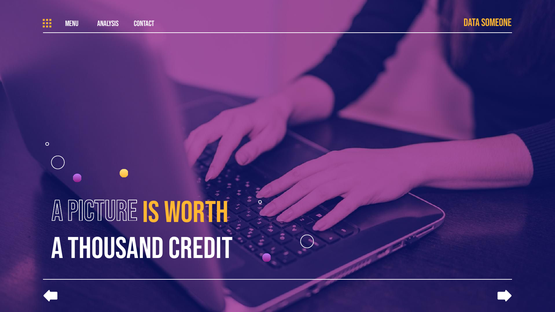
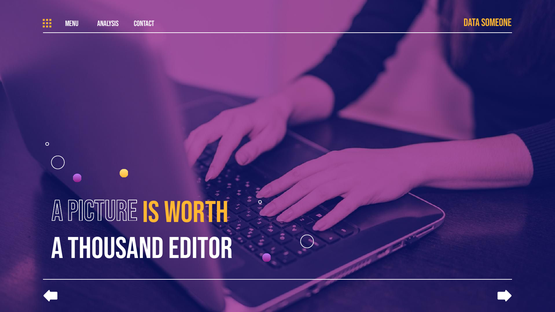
CREDIT: CREDIT -> EDITOR (201, 248)
